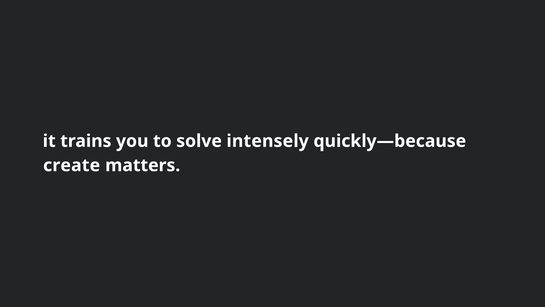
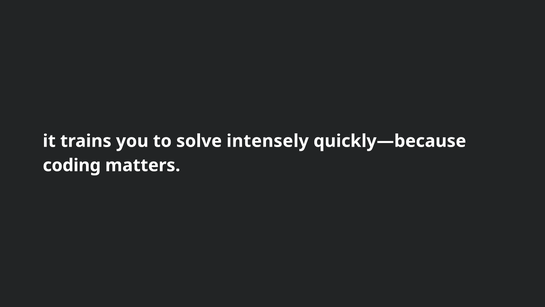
create: create -> coding (72, 165)
